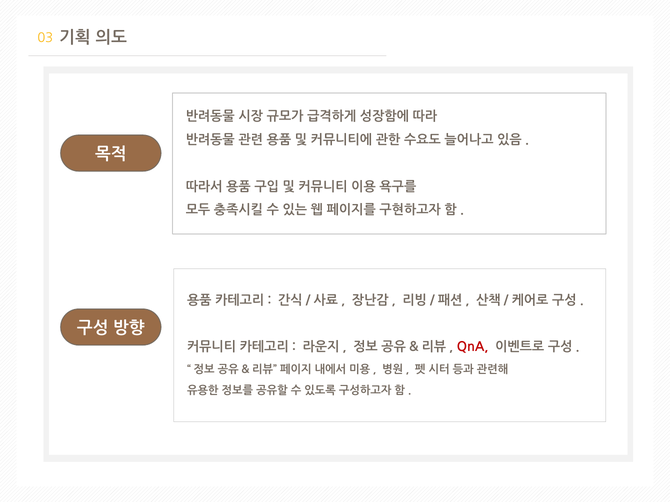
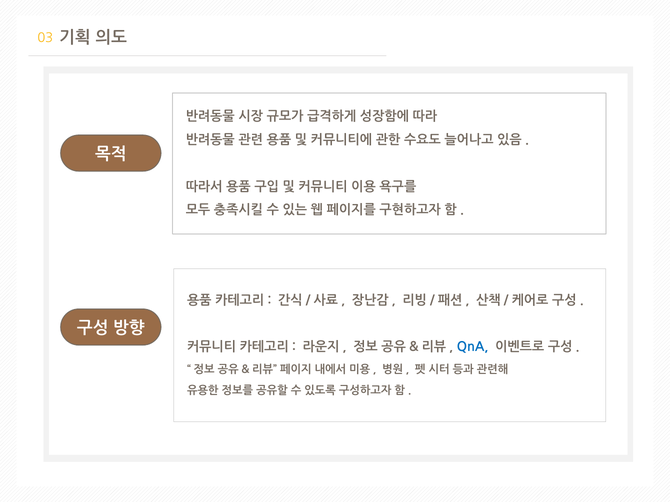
QnA colour: red -> blue (473, 347)
